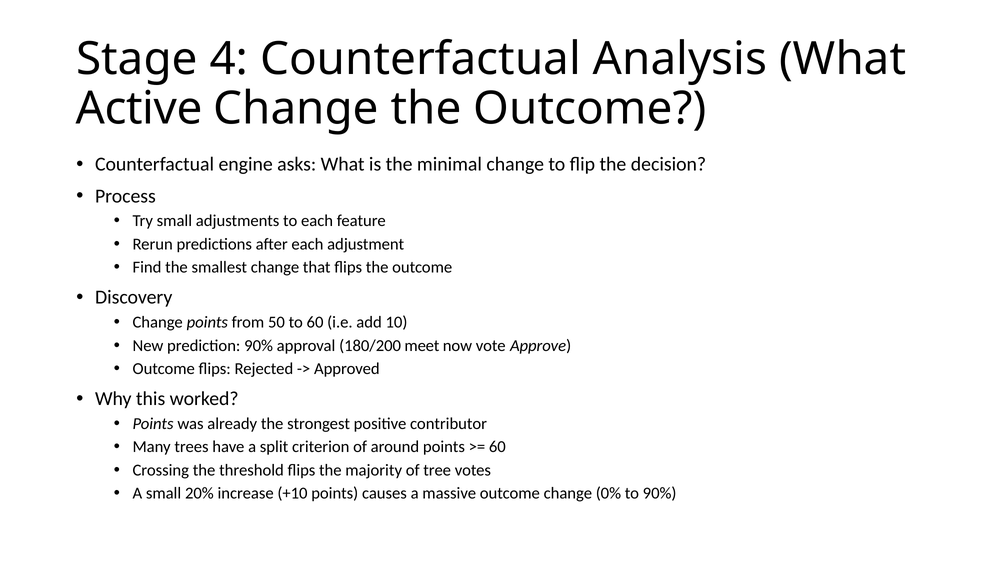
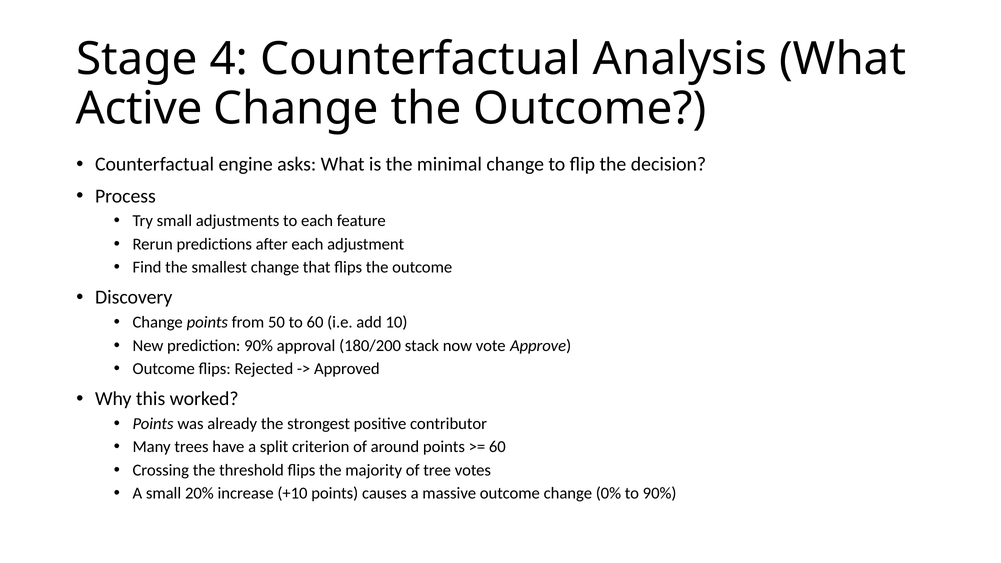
meet: meet -> stack (422, 346)
